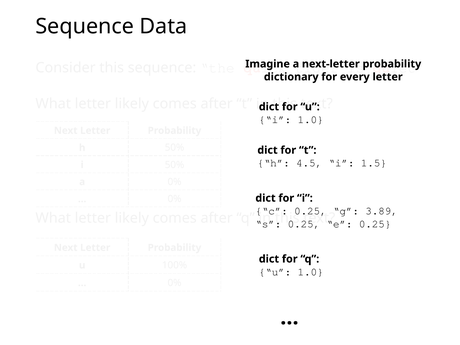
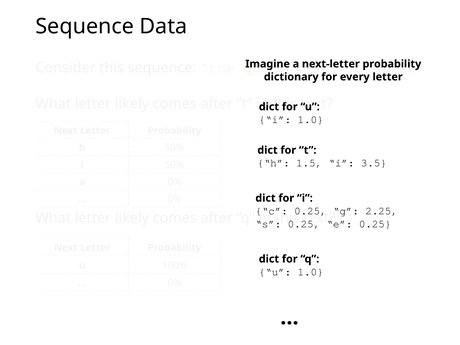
4.5: 4.5 -> 1.5 (309, 163)
1.5: 1.5 -> 3.5 (374, 163)
3.89: 3.89 -> 2.25 (382, 211)
